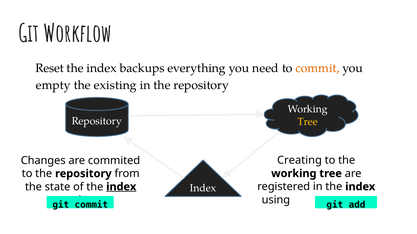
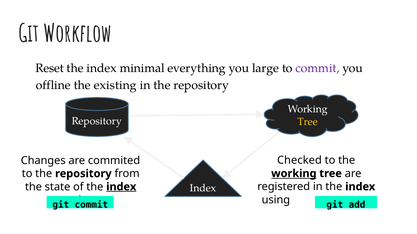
backups: backups -> minimal (142, 68)
need: need -> large (266, 68)
commit colour: orange -> purple (318, 68)
empty: empty -> offline (53, 85)
Creating: Creating -> Checked (299, 161)
working underline: none -> present (294, 174)
